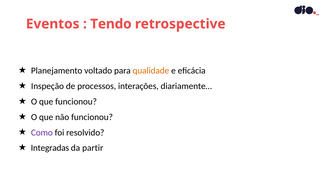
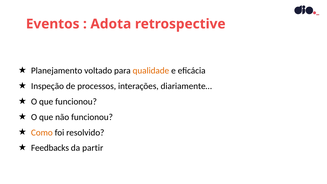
Tendo: Tendo -> Adota (111, 24)
Como colour: purple -> orange (42, 132)
Integradas: Integradas -> Feedbacks (50, 148)
